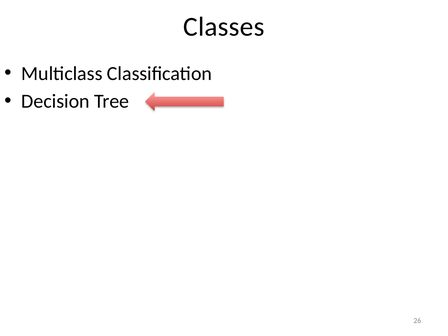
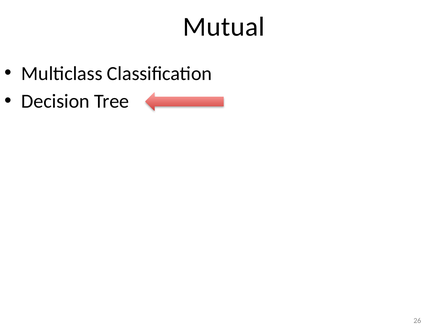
Classes: Classes -> Mutual (224, 27)
